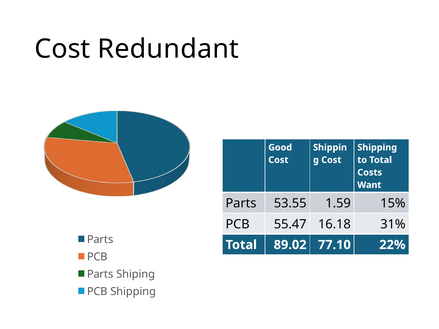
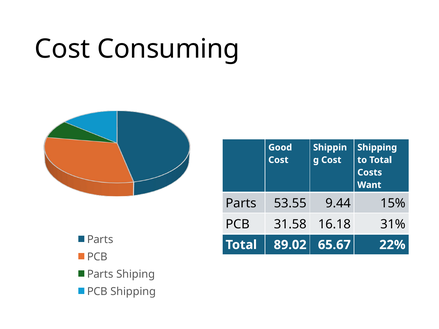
Redundant: Redundant -> Consuming (168, 49)
1.59: 1.59 -> 9.44 (338, 204)
55.47: 55.47 -> 31.58 (290, 224)
77.10: 77.10 -> 65.67 (334, 245)
